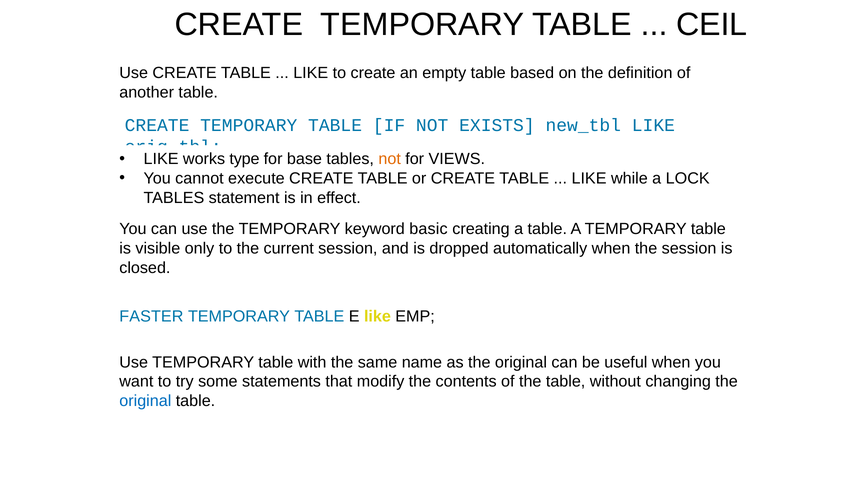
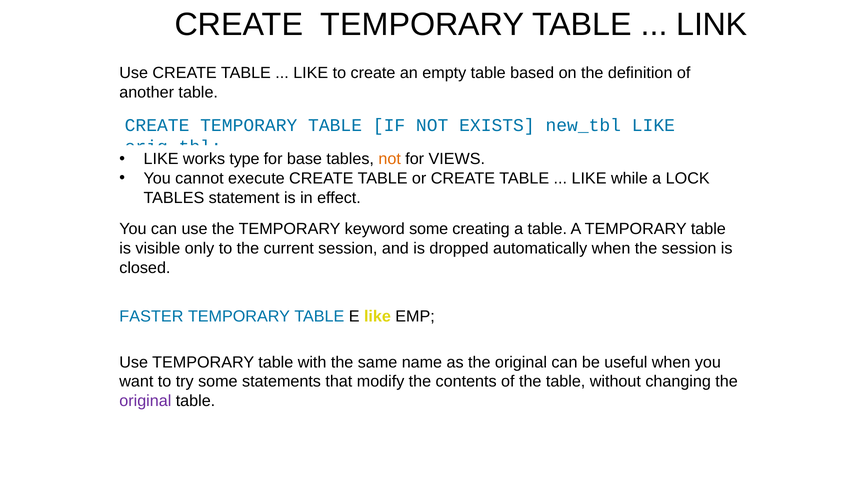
CEIL: CEIL -> LINK (712, 25)
keyword basic: basic -> some (429, 229)
original colour: blue -> purple (145, 401)
